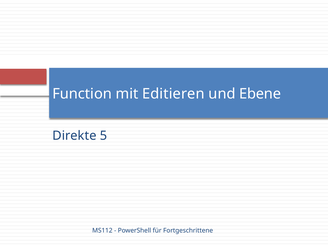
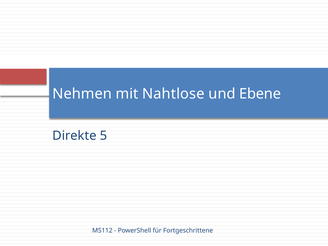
Function: Function -> Nehmen (82, 94)
Editieren: Editieren -> Nahtlose (173, 94)
